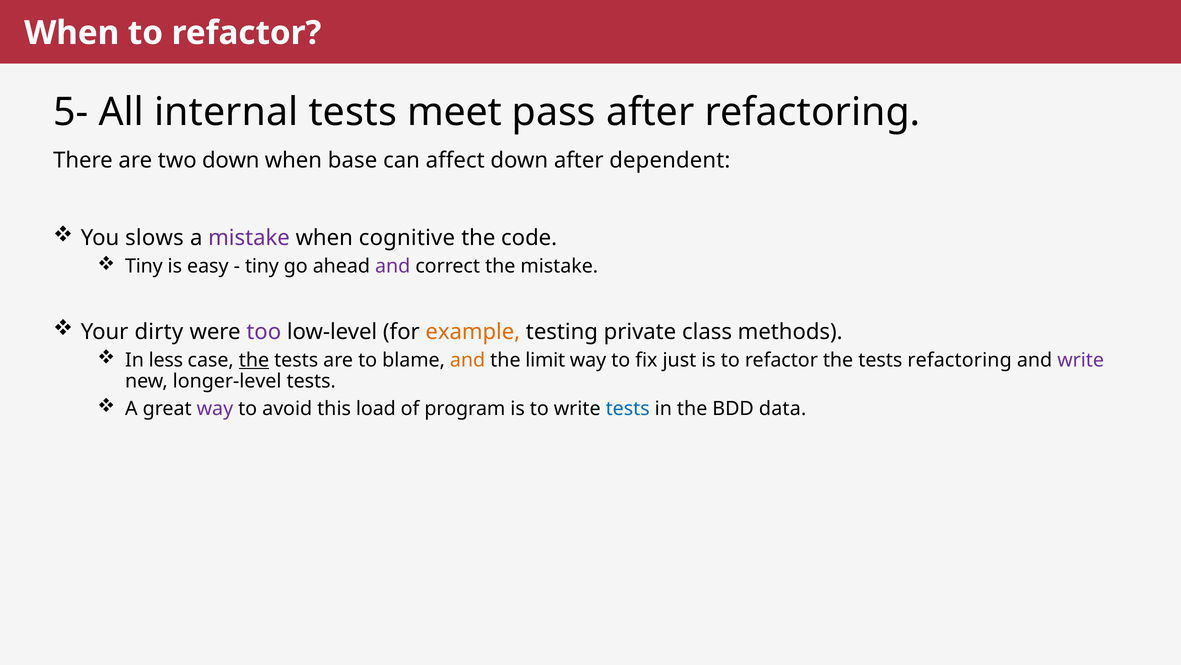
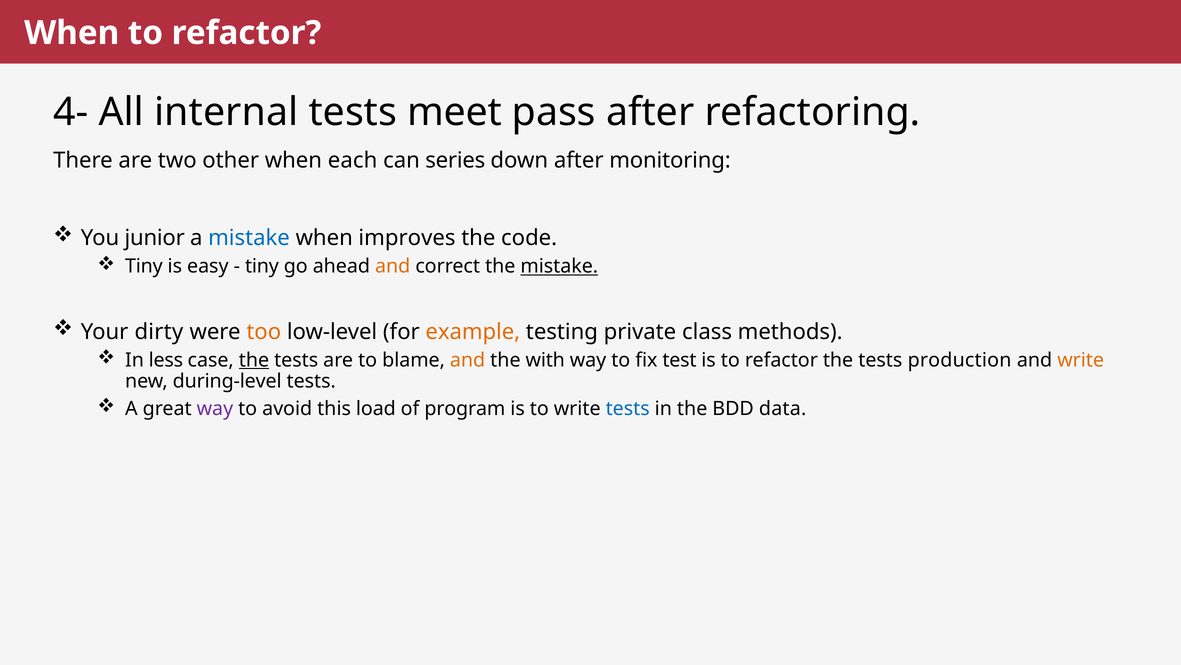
5-: 5- -> 4- (71, 112)
two down: down -> other (231, 160)
base: base -> each (353, 160)
affect: affect -> series (455, 160)
dependent: dependent -> monitoring (670, 160)
slows: slows -> junior (155, 238)
mistake colour: purple -> blue (249, 238)
cognitive: cognitive -> improves (407, 238)
and colour: purple -> orange (393, 266)
mistake underline: none -> present (559, 266)
too colour: purple -> orange (264, 331)
limit: limit -> with (545, 360)
just: just -> test (680, 360)
tests refactoring: refactoring -> production (960, 360)
write colour: purple -> orange (1081, 360)
longer-level: longer-level -> during-level (227, 381)
